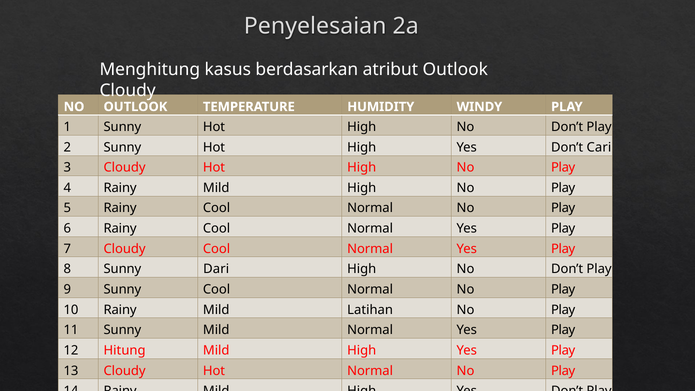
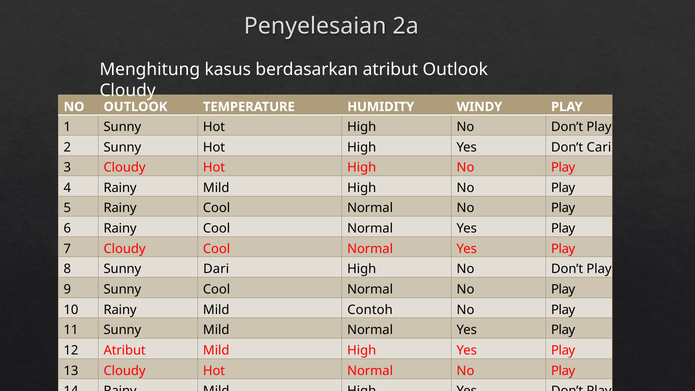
Latihan: Latihan -> Contoh (370, 310)
12 Hitung: Hitung -> Atribut (125, 350)
